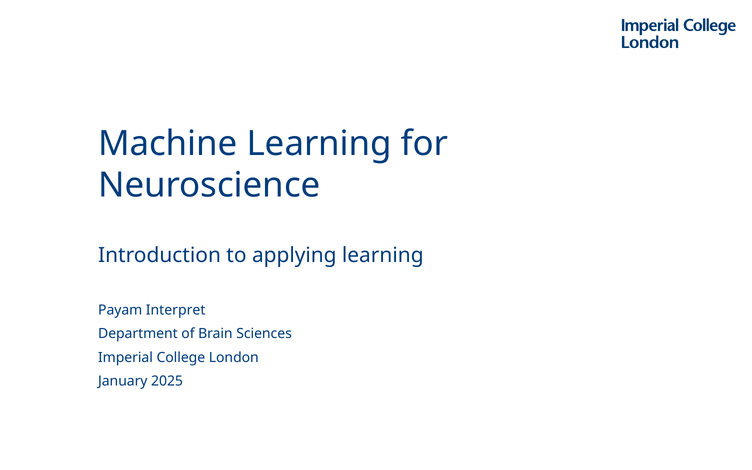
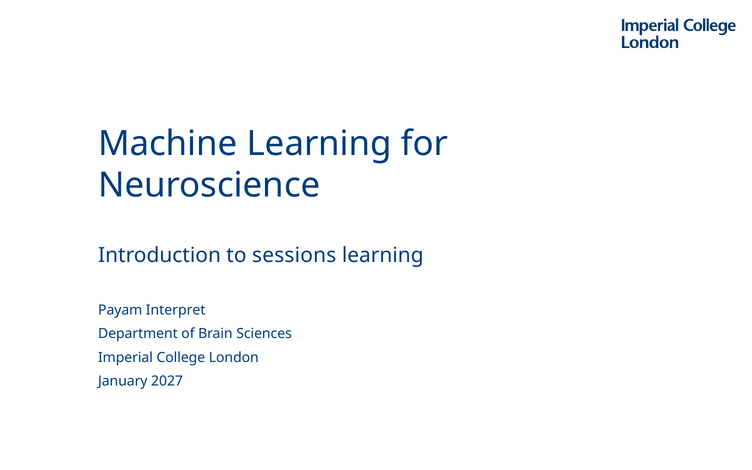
applying: applying -> sessions (294, 255)
2025: 2025 -> 2027 (167, 381)
